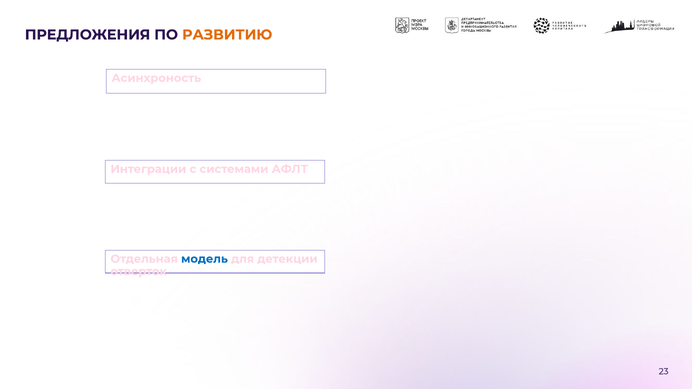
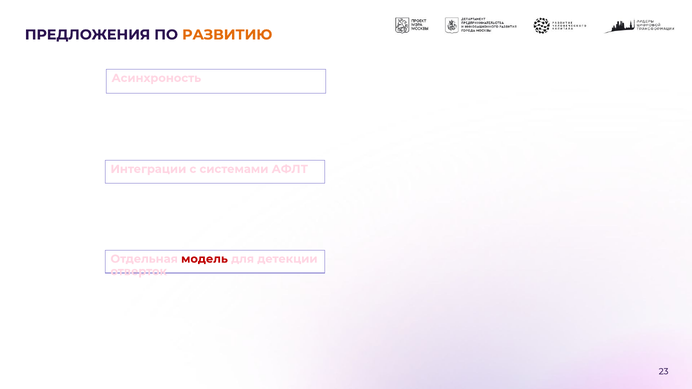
модель colour: blue -> red (204, 259)
